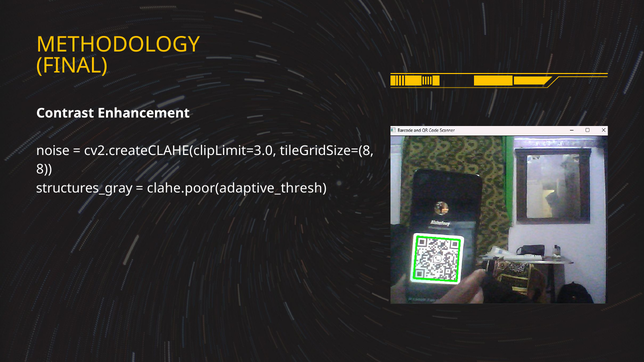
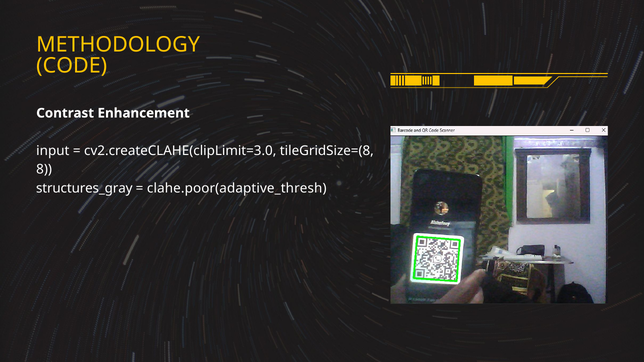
FINAL: FINAL -> CODE (72, 66)
noise: noise -> input (53, 151)
